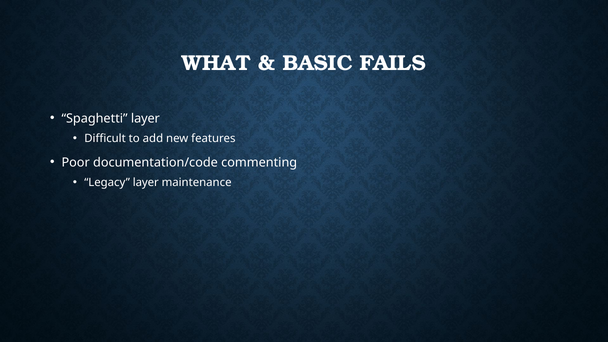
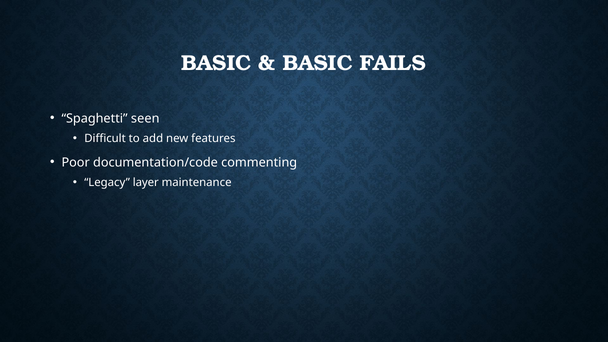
WHAT: WHAT -> BASIC (216, 63)
Spaghetti layer: layer -> seen (145, 118)
